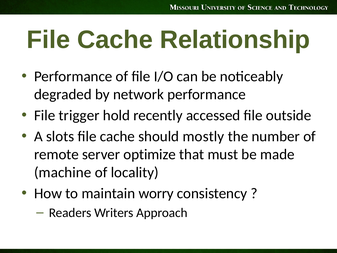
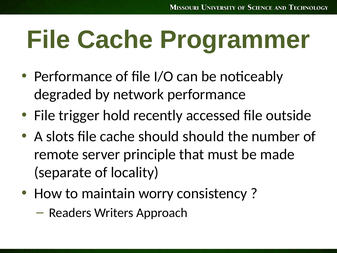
Relationship: Relationship -> Programmer (235, 40)
should mostly: mostly -> should (203, 136)
optimize: optimize -> principle (150, 154)
machine: machine -> separate (63, 172)
